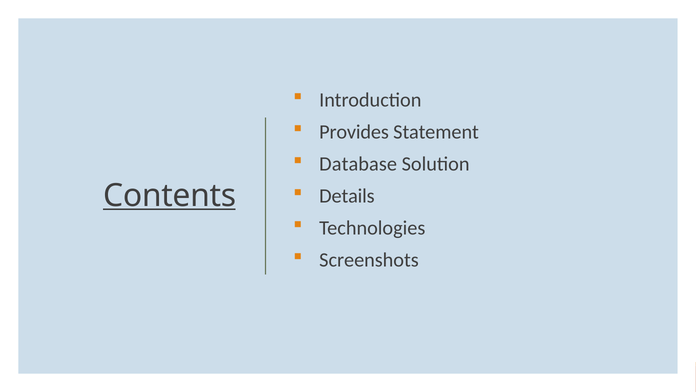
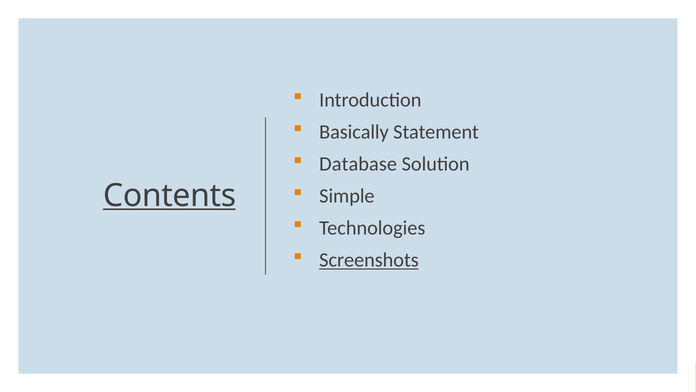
Provides: Provides -> Basically (354, 132)
Details: Details -> Simple (347, 196)
Screenshots underline: none -> present (369, 260)
